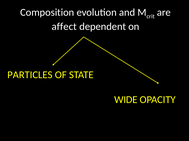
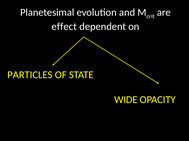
Composition: Composition -> Planetesimal (47, 12)
affect: affect -> effect (64, 27)
